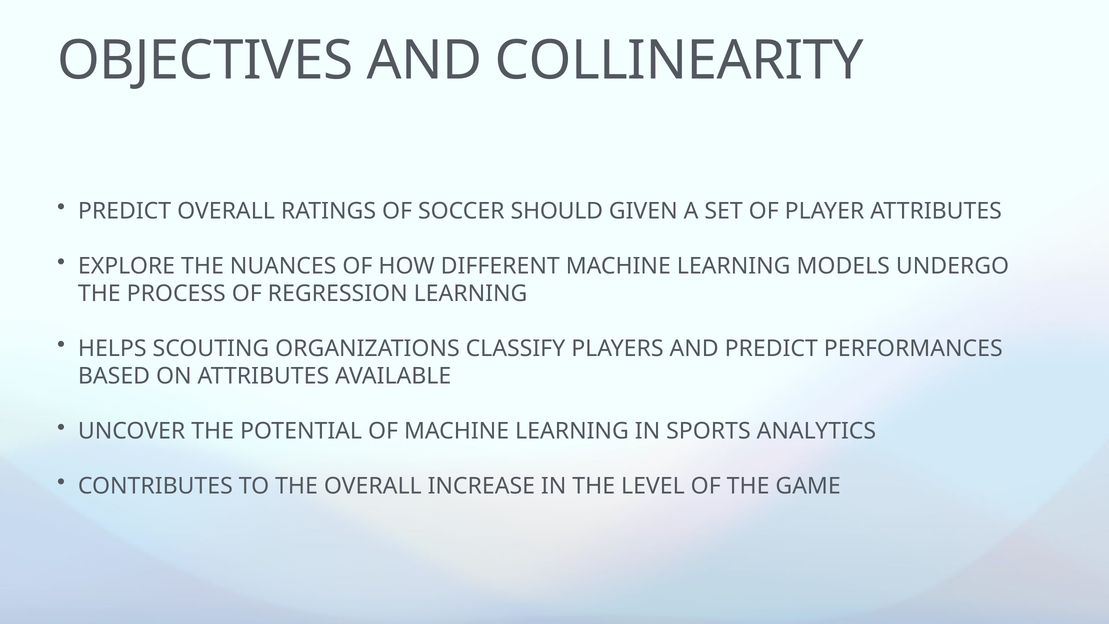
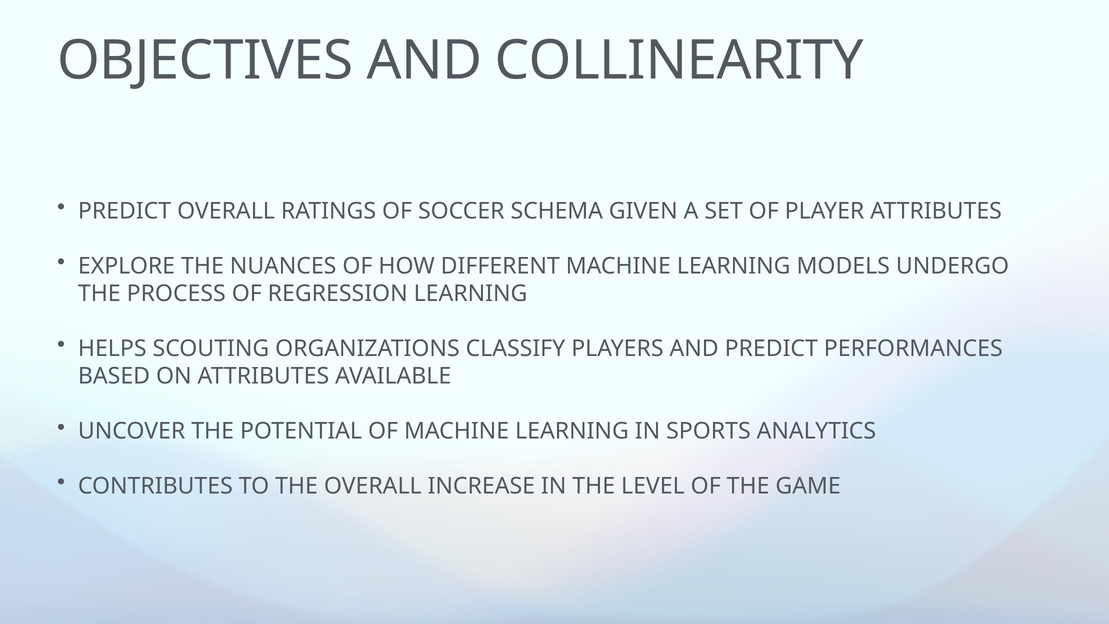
SHOULD: SHOULD -> SCHEMA (557, 211)
